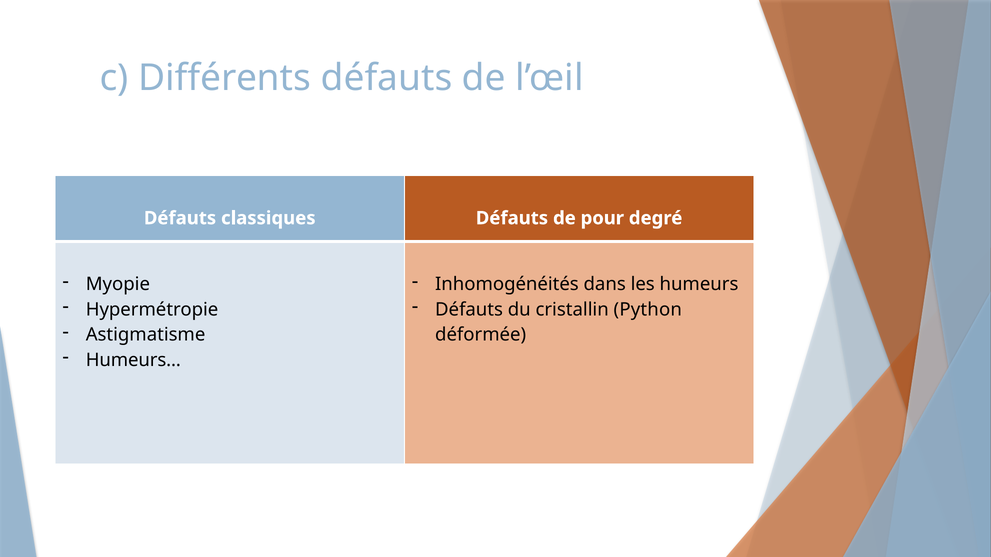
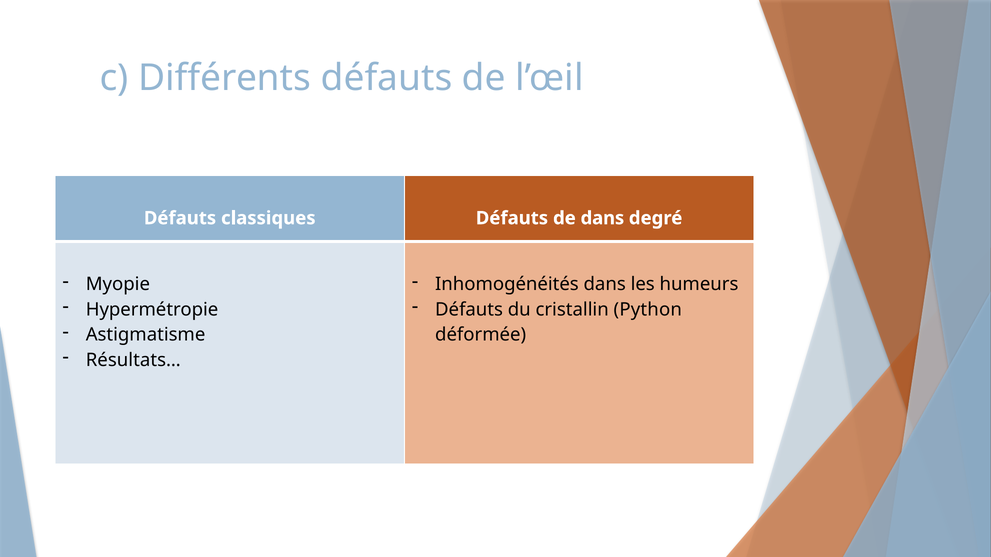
de pour: pour -> dans (602, 218)
Humeurs…: Humeurs… -> Résultats… (133, 360)
